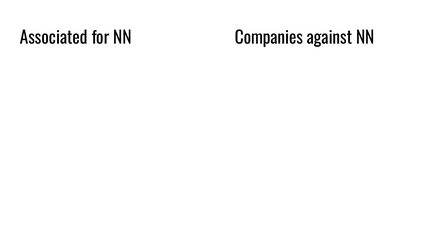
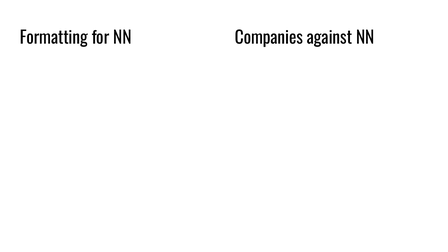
Associated: Associated -> Formatting (54, 38)
